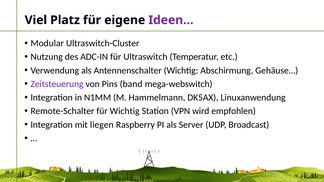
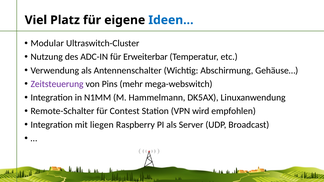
Ideen… colour: purple -> blue (171, 20)
Ultraswitch: Ultraswitch -> Erweiterbar (145, 57)
band: band -> mehr (131, 84)
für Wichtig: Wichtig -> Contest (125, 111)
